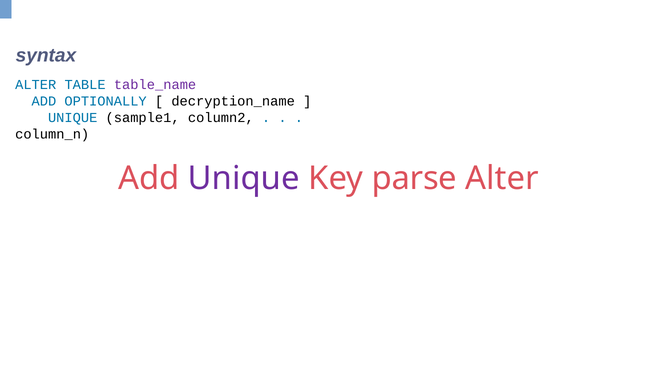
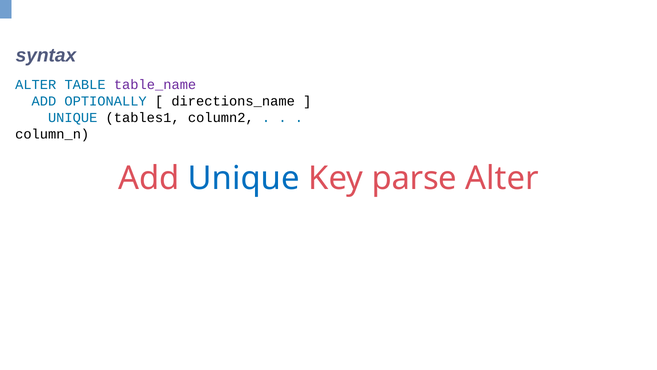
decryption_name: decryption_name -> directions_name (233, 101)
sample1: sample1 -> tables1 (143, 117)
Unique colour: purple -> blue (244, 178)
